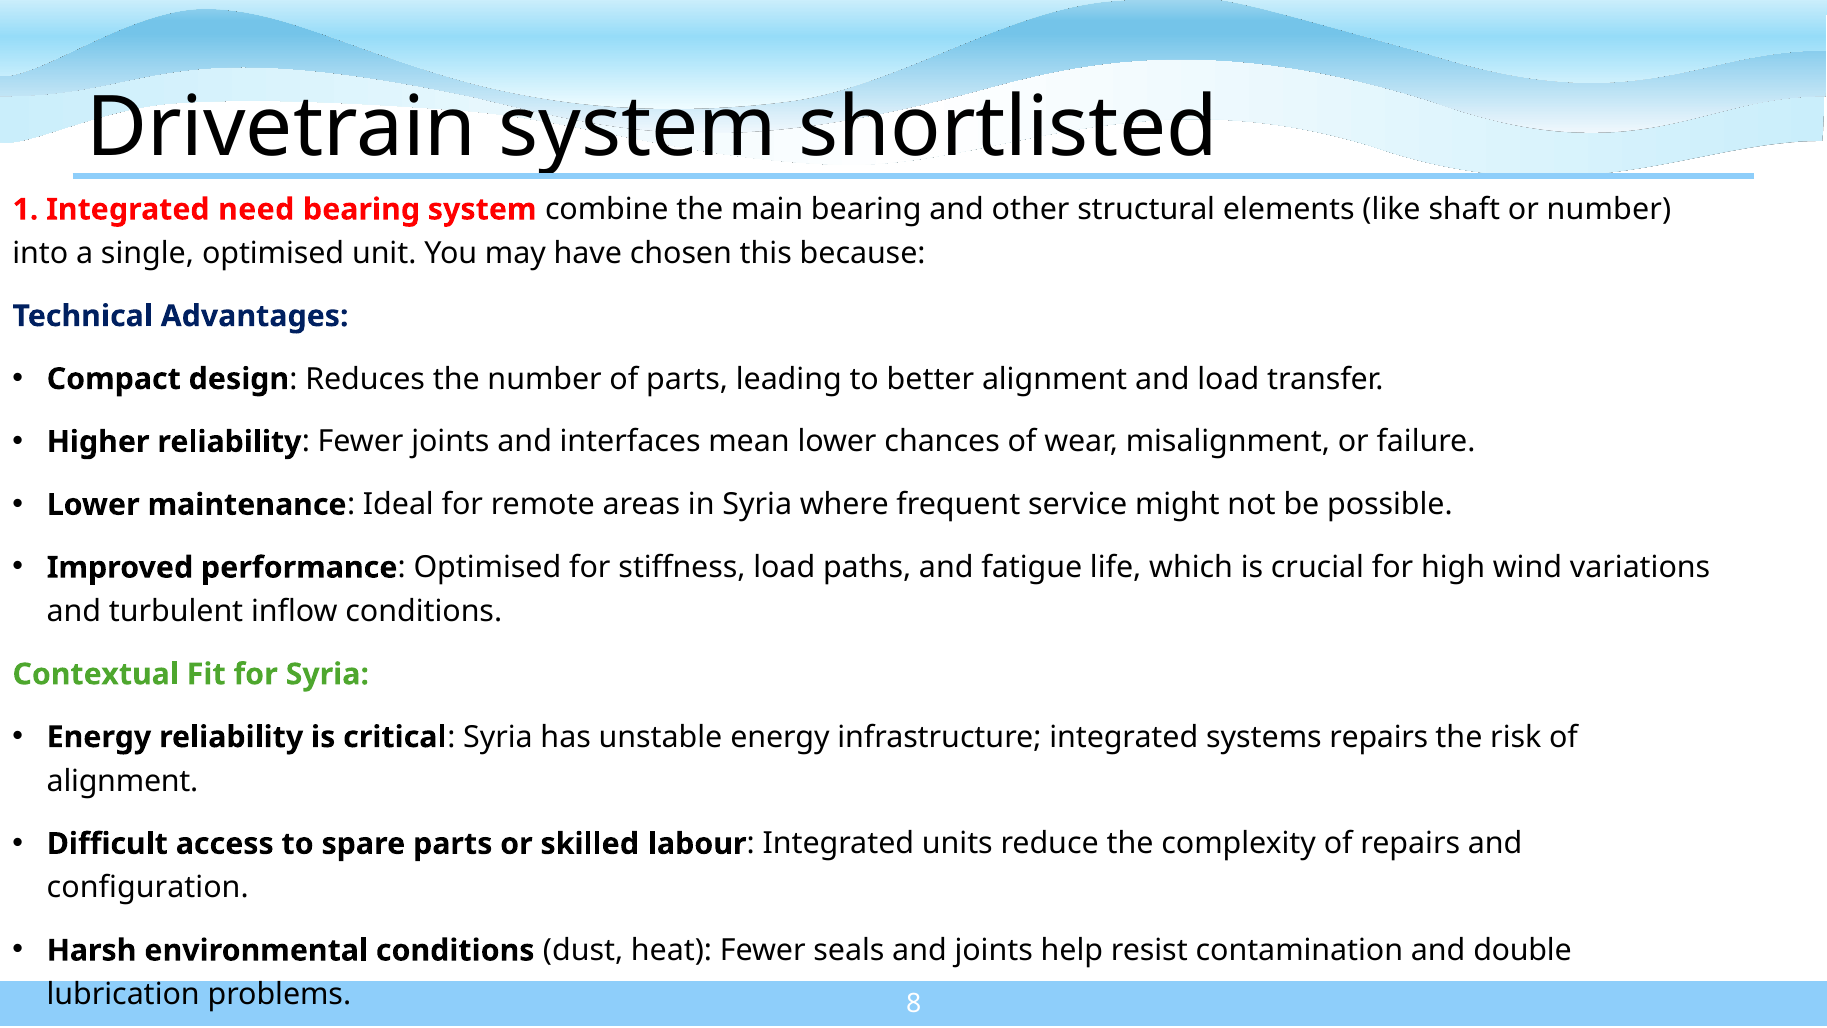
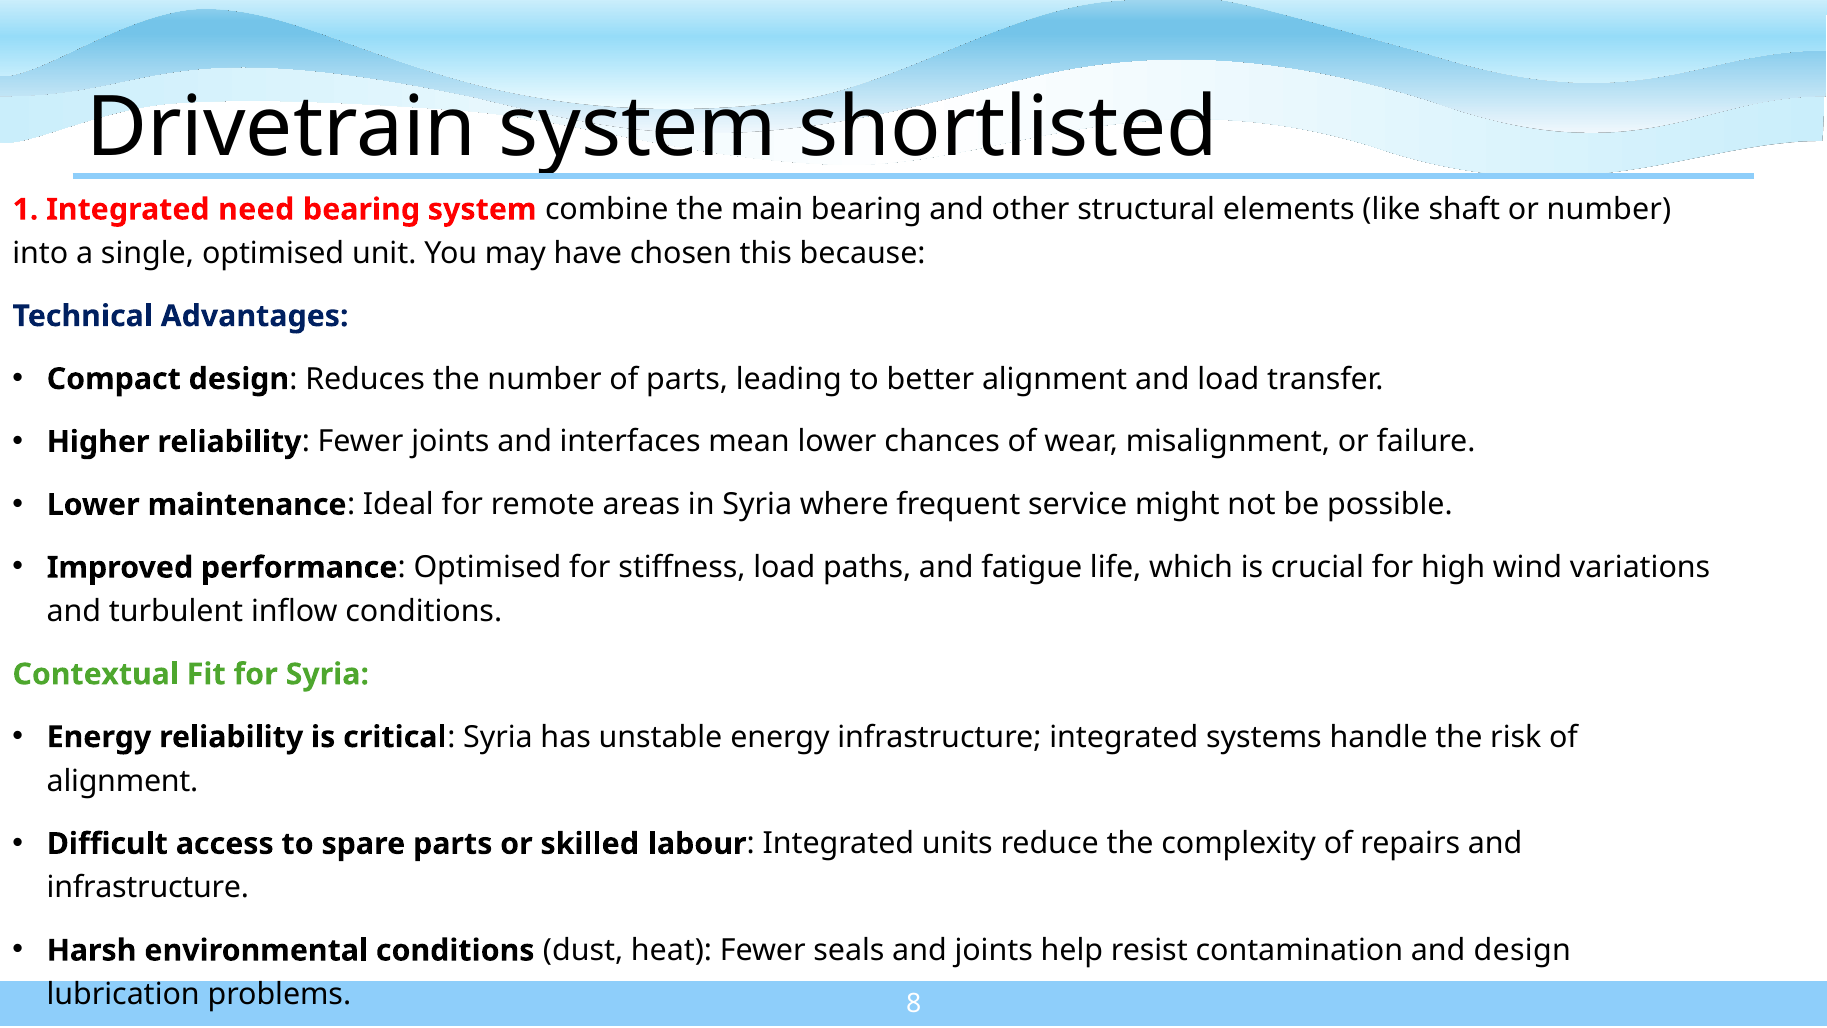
systems repairs: repairs -> handle (1379, 737)
configuration: configuration -> infrastructure (148, 887)
and double: double -> design (1522, 950)
